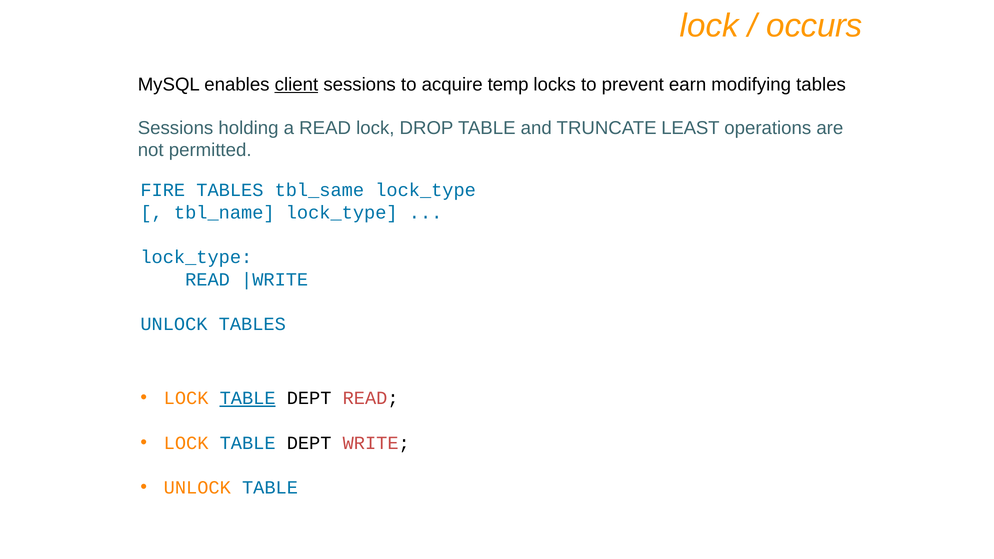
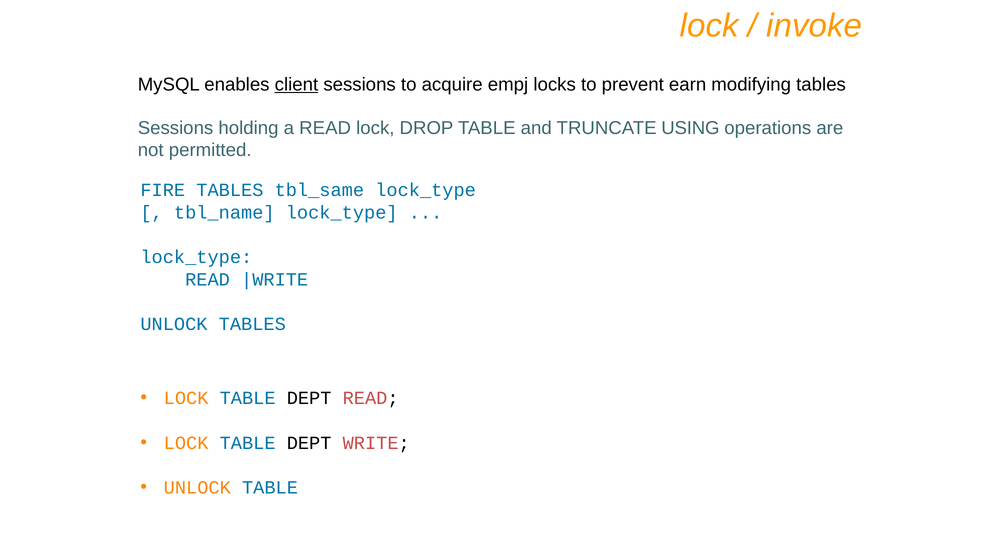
occurs: occurs -> invoke (814, 26)
temp: temp -> empj (508, 84)
LEAST: LEAST -> USING (690, 128)
TABLE underline: present -> none (248, 398)
